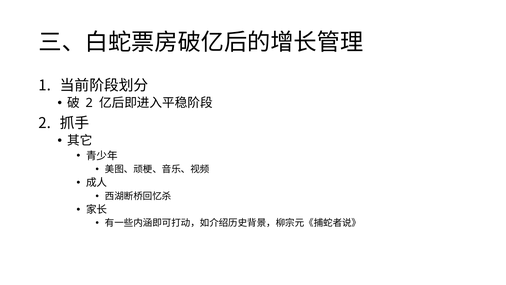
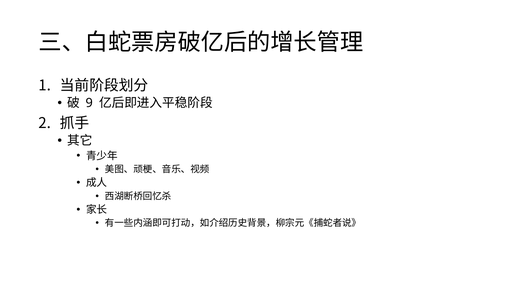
2: 2 -> 9 (89, 103)
